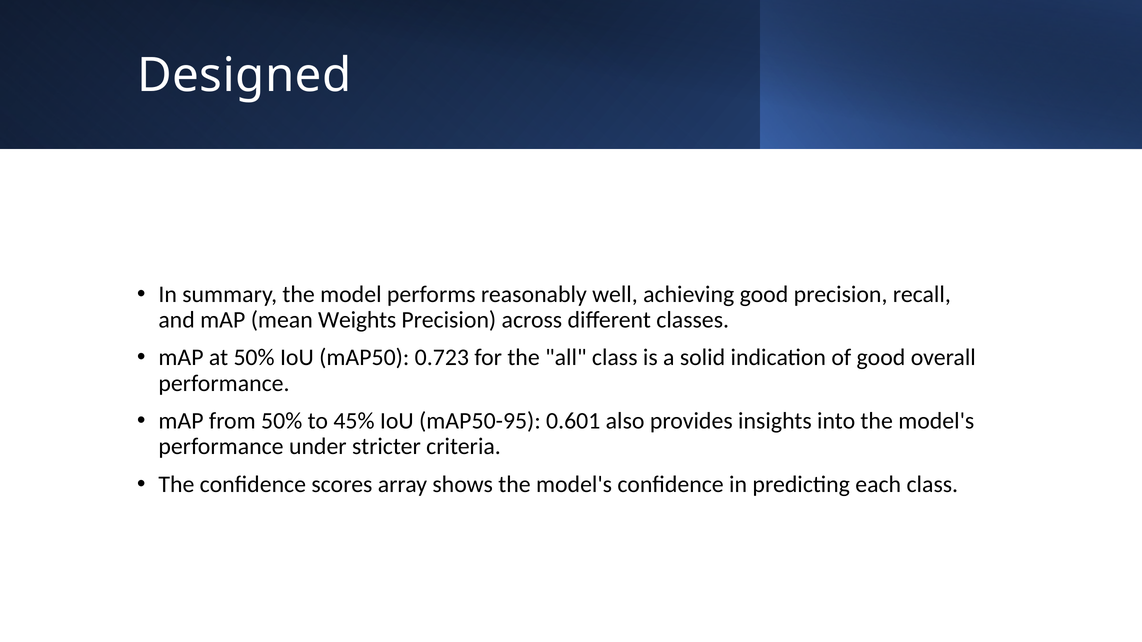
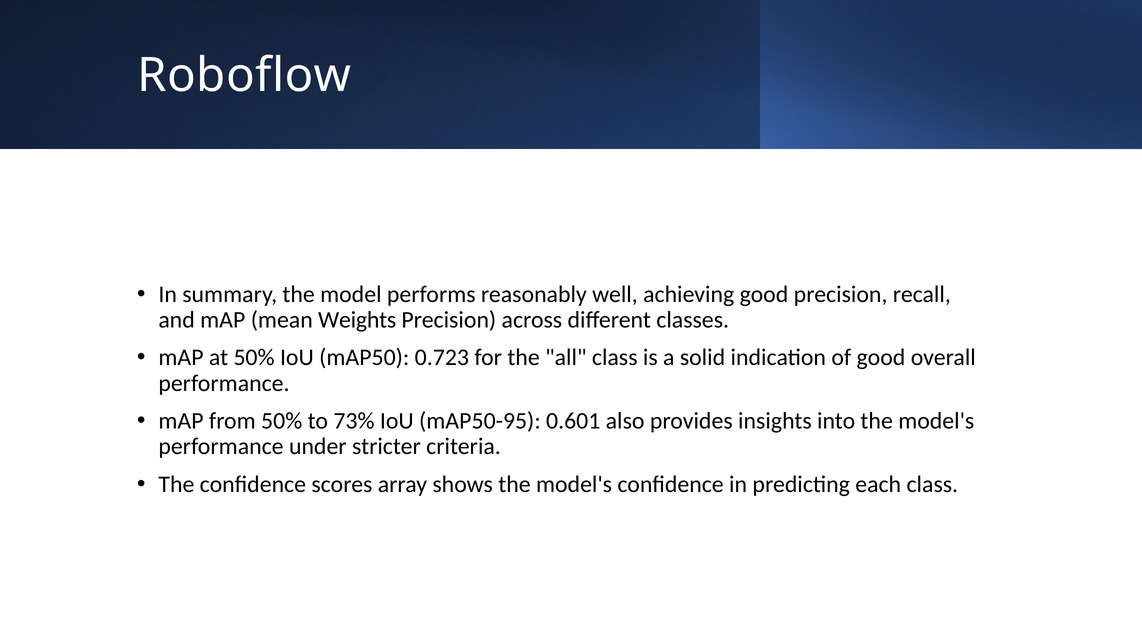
Designed: Designed -> Roboflow (244, 76)
45%: 45% -> 73% (354, 421)
